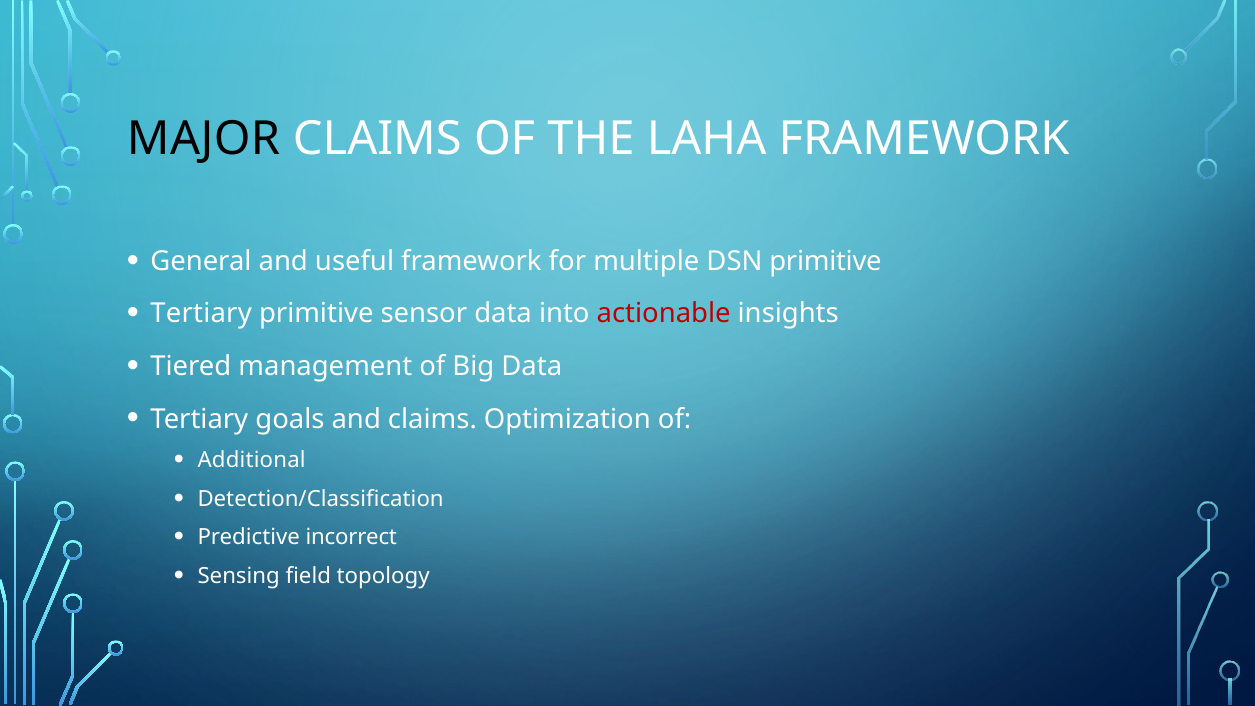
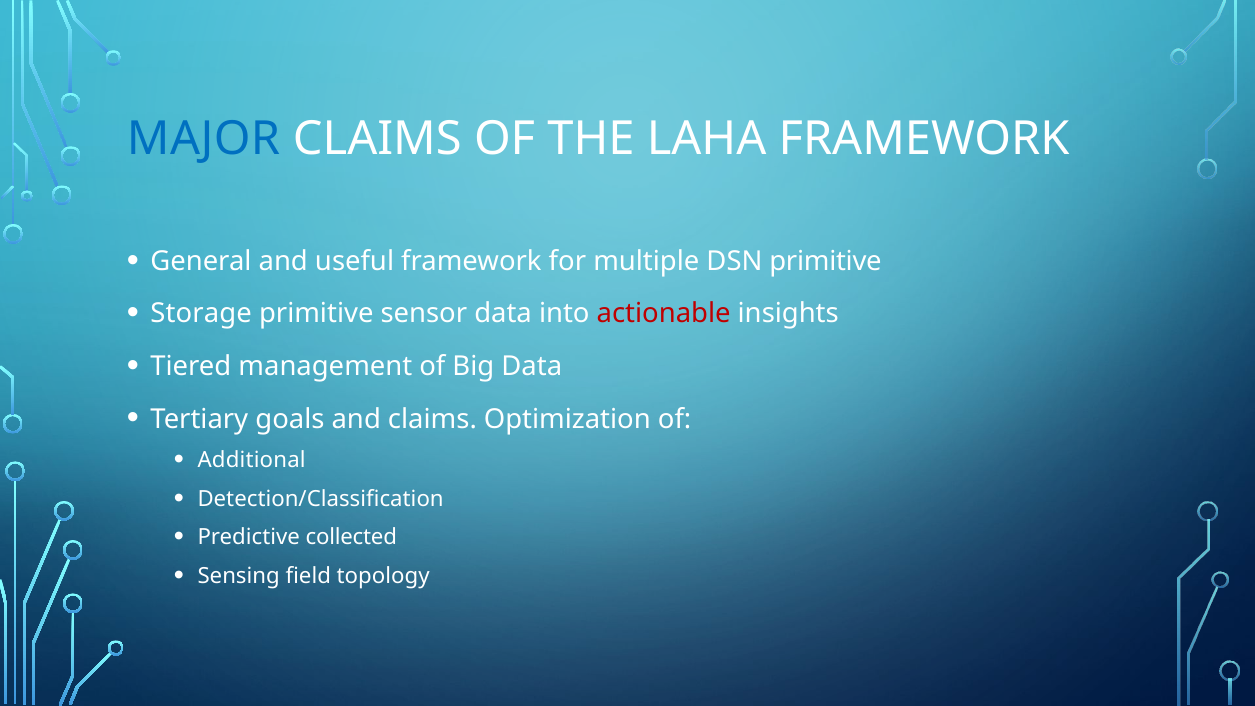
MAJOR colour: black -> blue (204, 139)
Tertiary: Tertiary -> Storage (201, 314)
incorrect: incorrect -> collected (351, 537)
